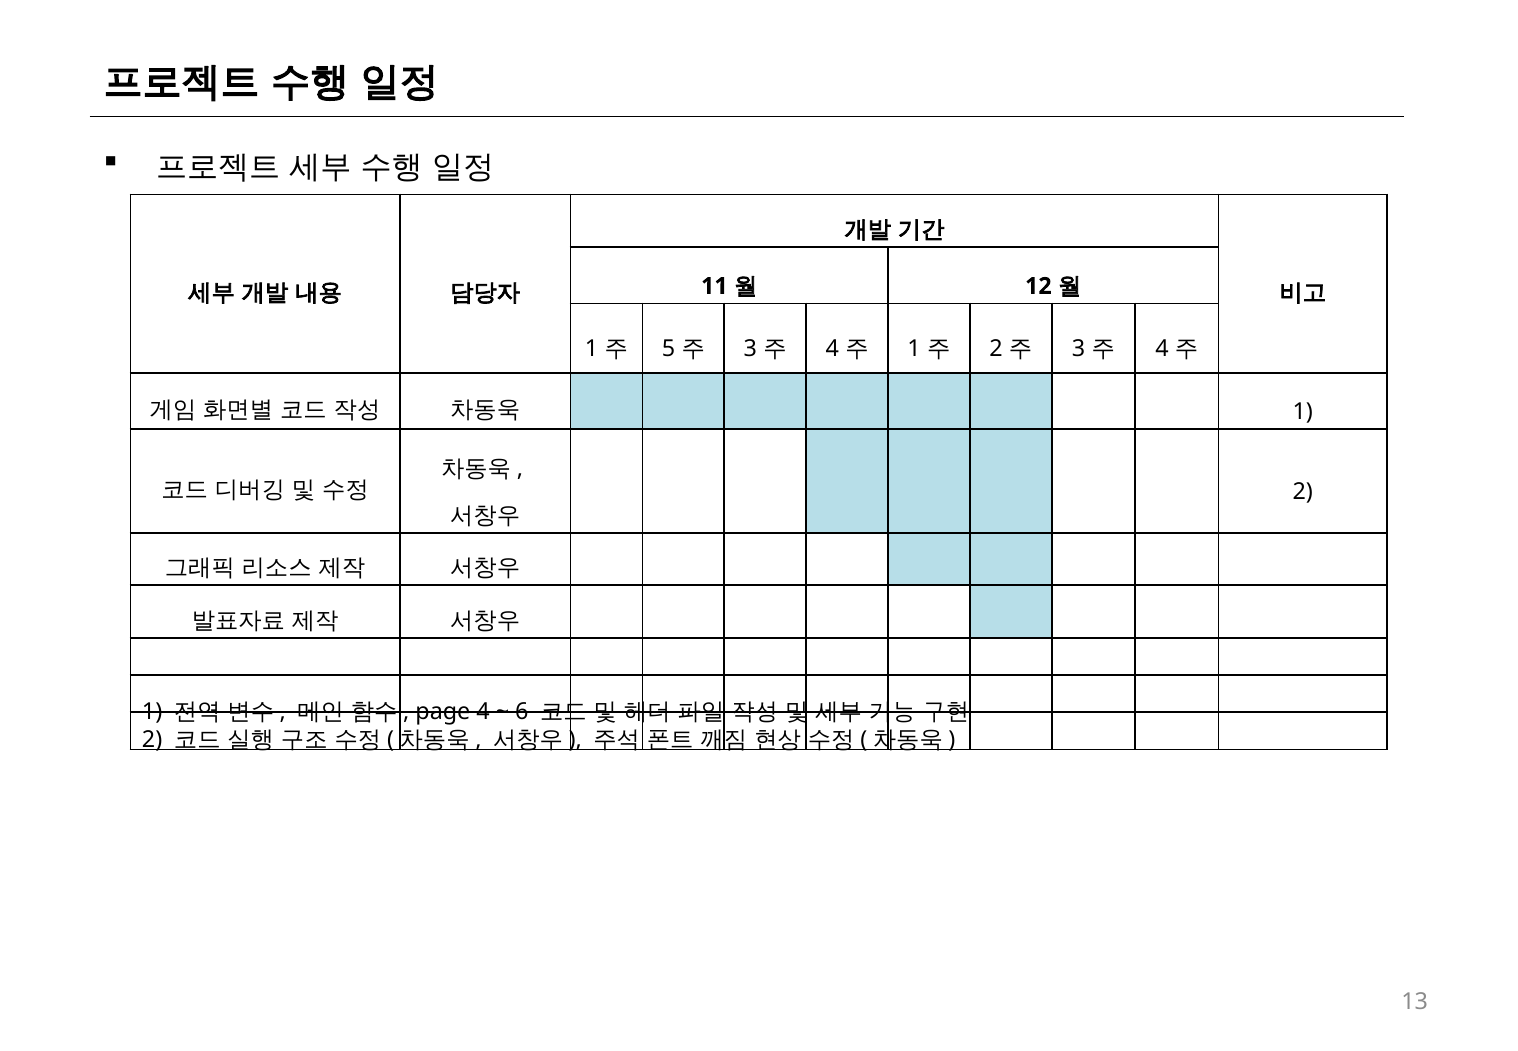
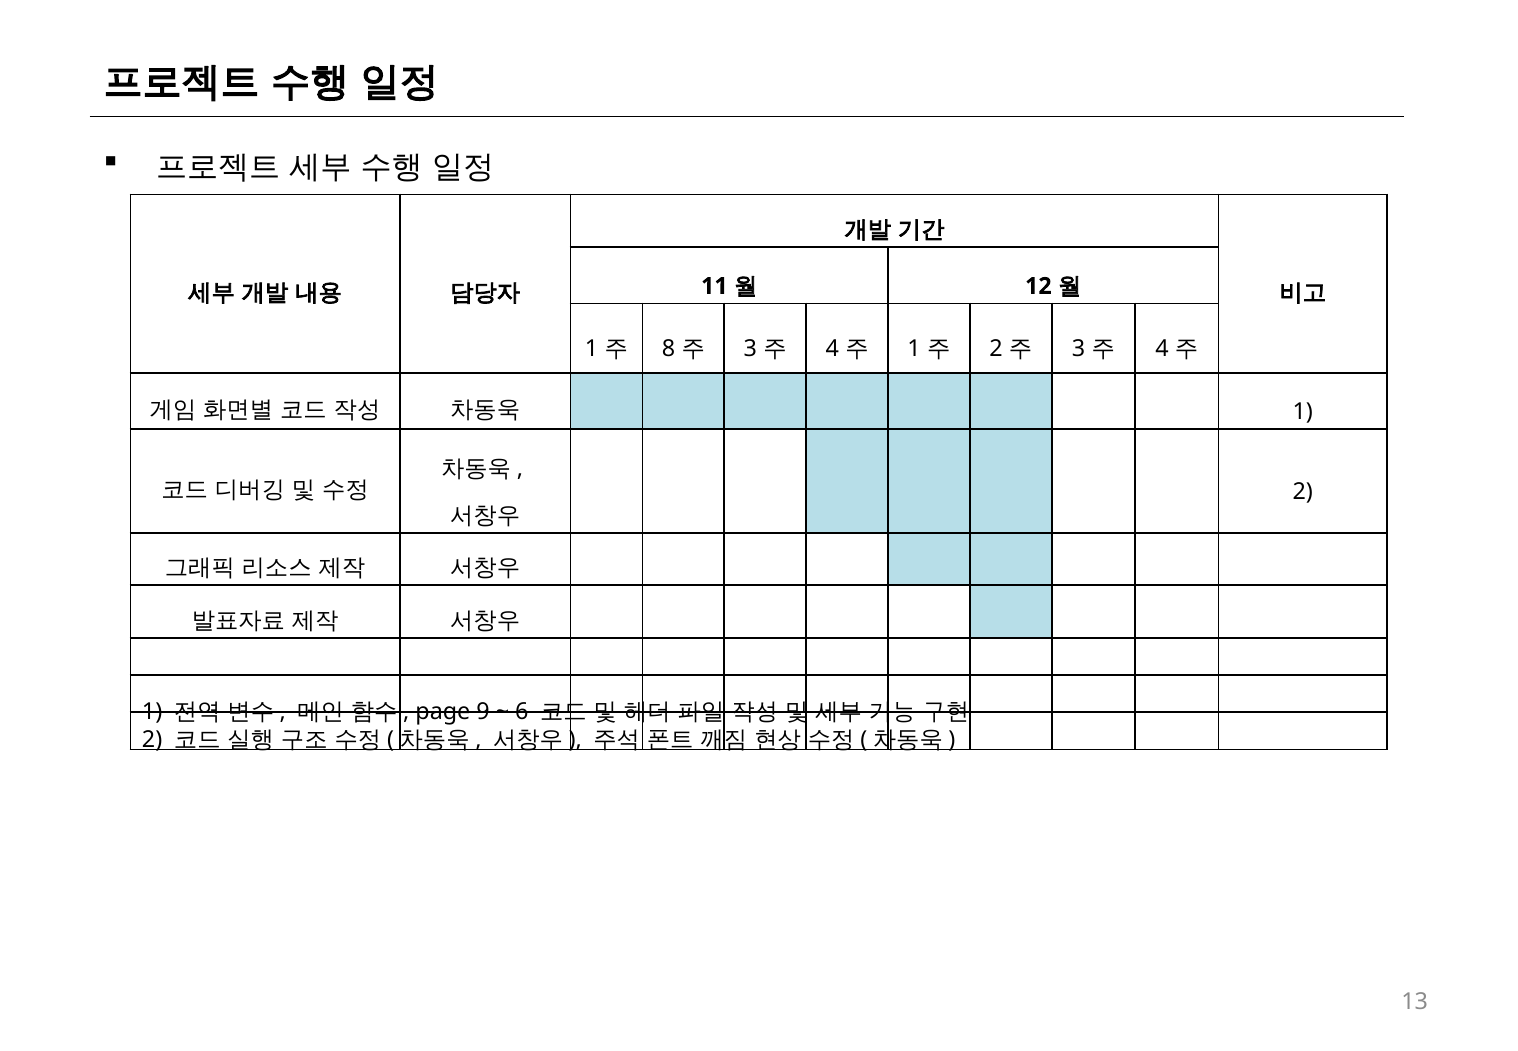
5: 5 -> 8 (669, 349)
page 4: 4 -> 9 (483, 711)
